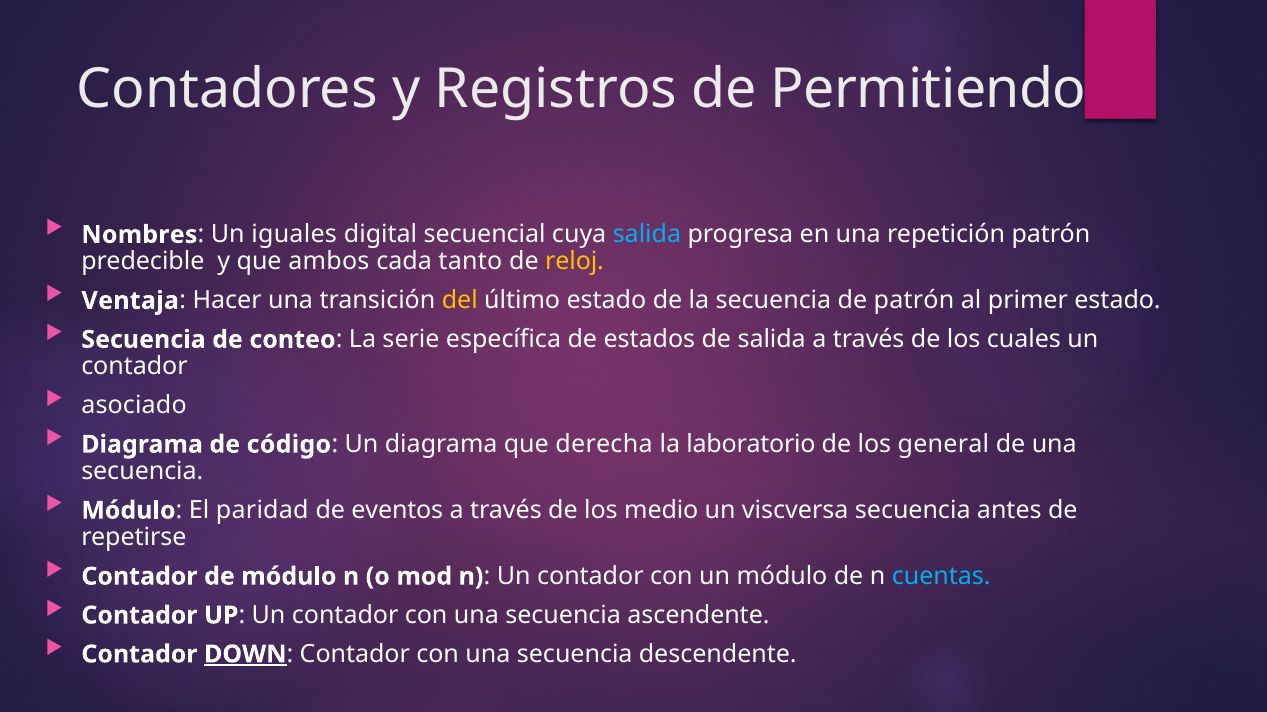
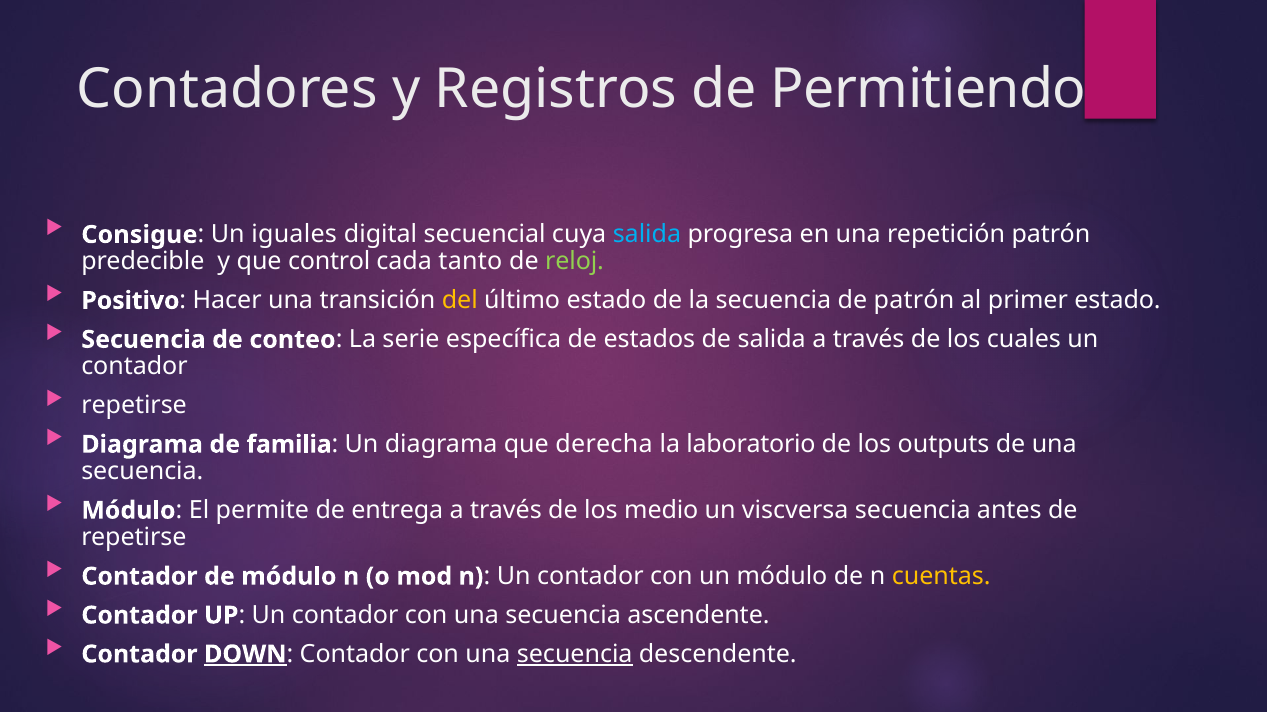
Nombres: Nombres -> Consigue (139, 235)
ambos: ambos -> control (329, 262)
reloj colour: yellow -> light green (575, 262)
Ventaja: Ventaja -> Positivo (130, 301)
asociado: asociado -> repetirse (134, 406)
código: código -> familia (289, 445)
general: general -> outputs (943, 445)
paridad: paridad -> permite (262, 511)
eventos: eventos -> entrega (397, 511)
cuentas colour: light blue -> yellow (941, 577)
secuencia underline: none -> present (575, 655)
